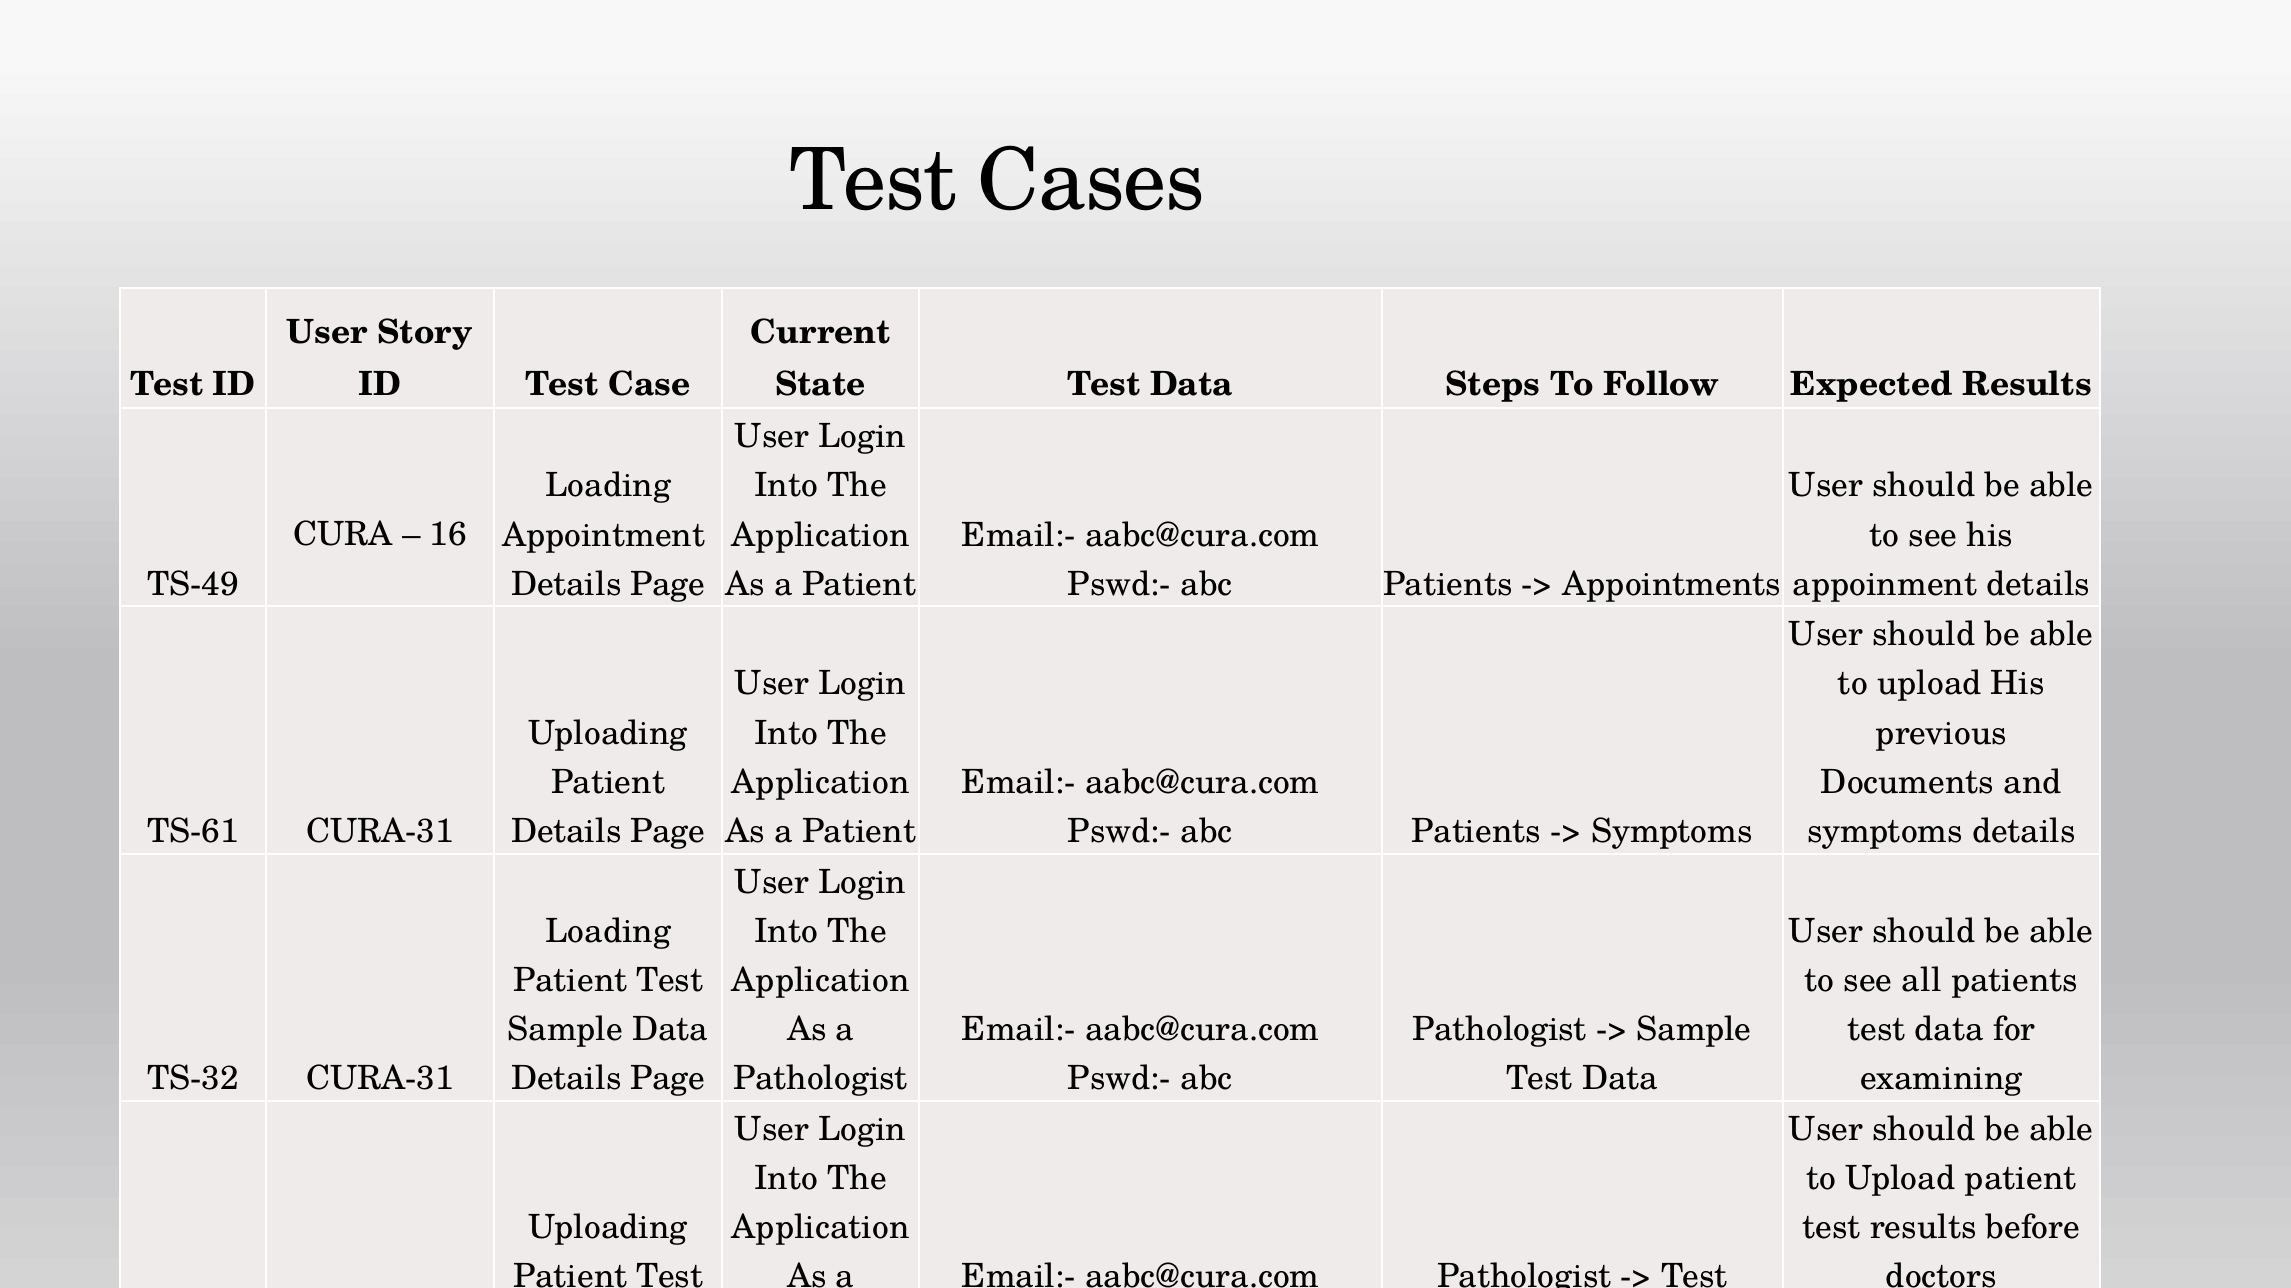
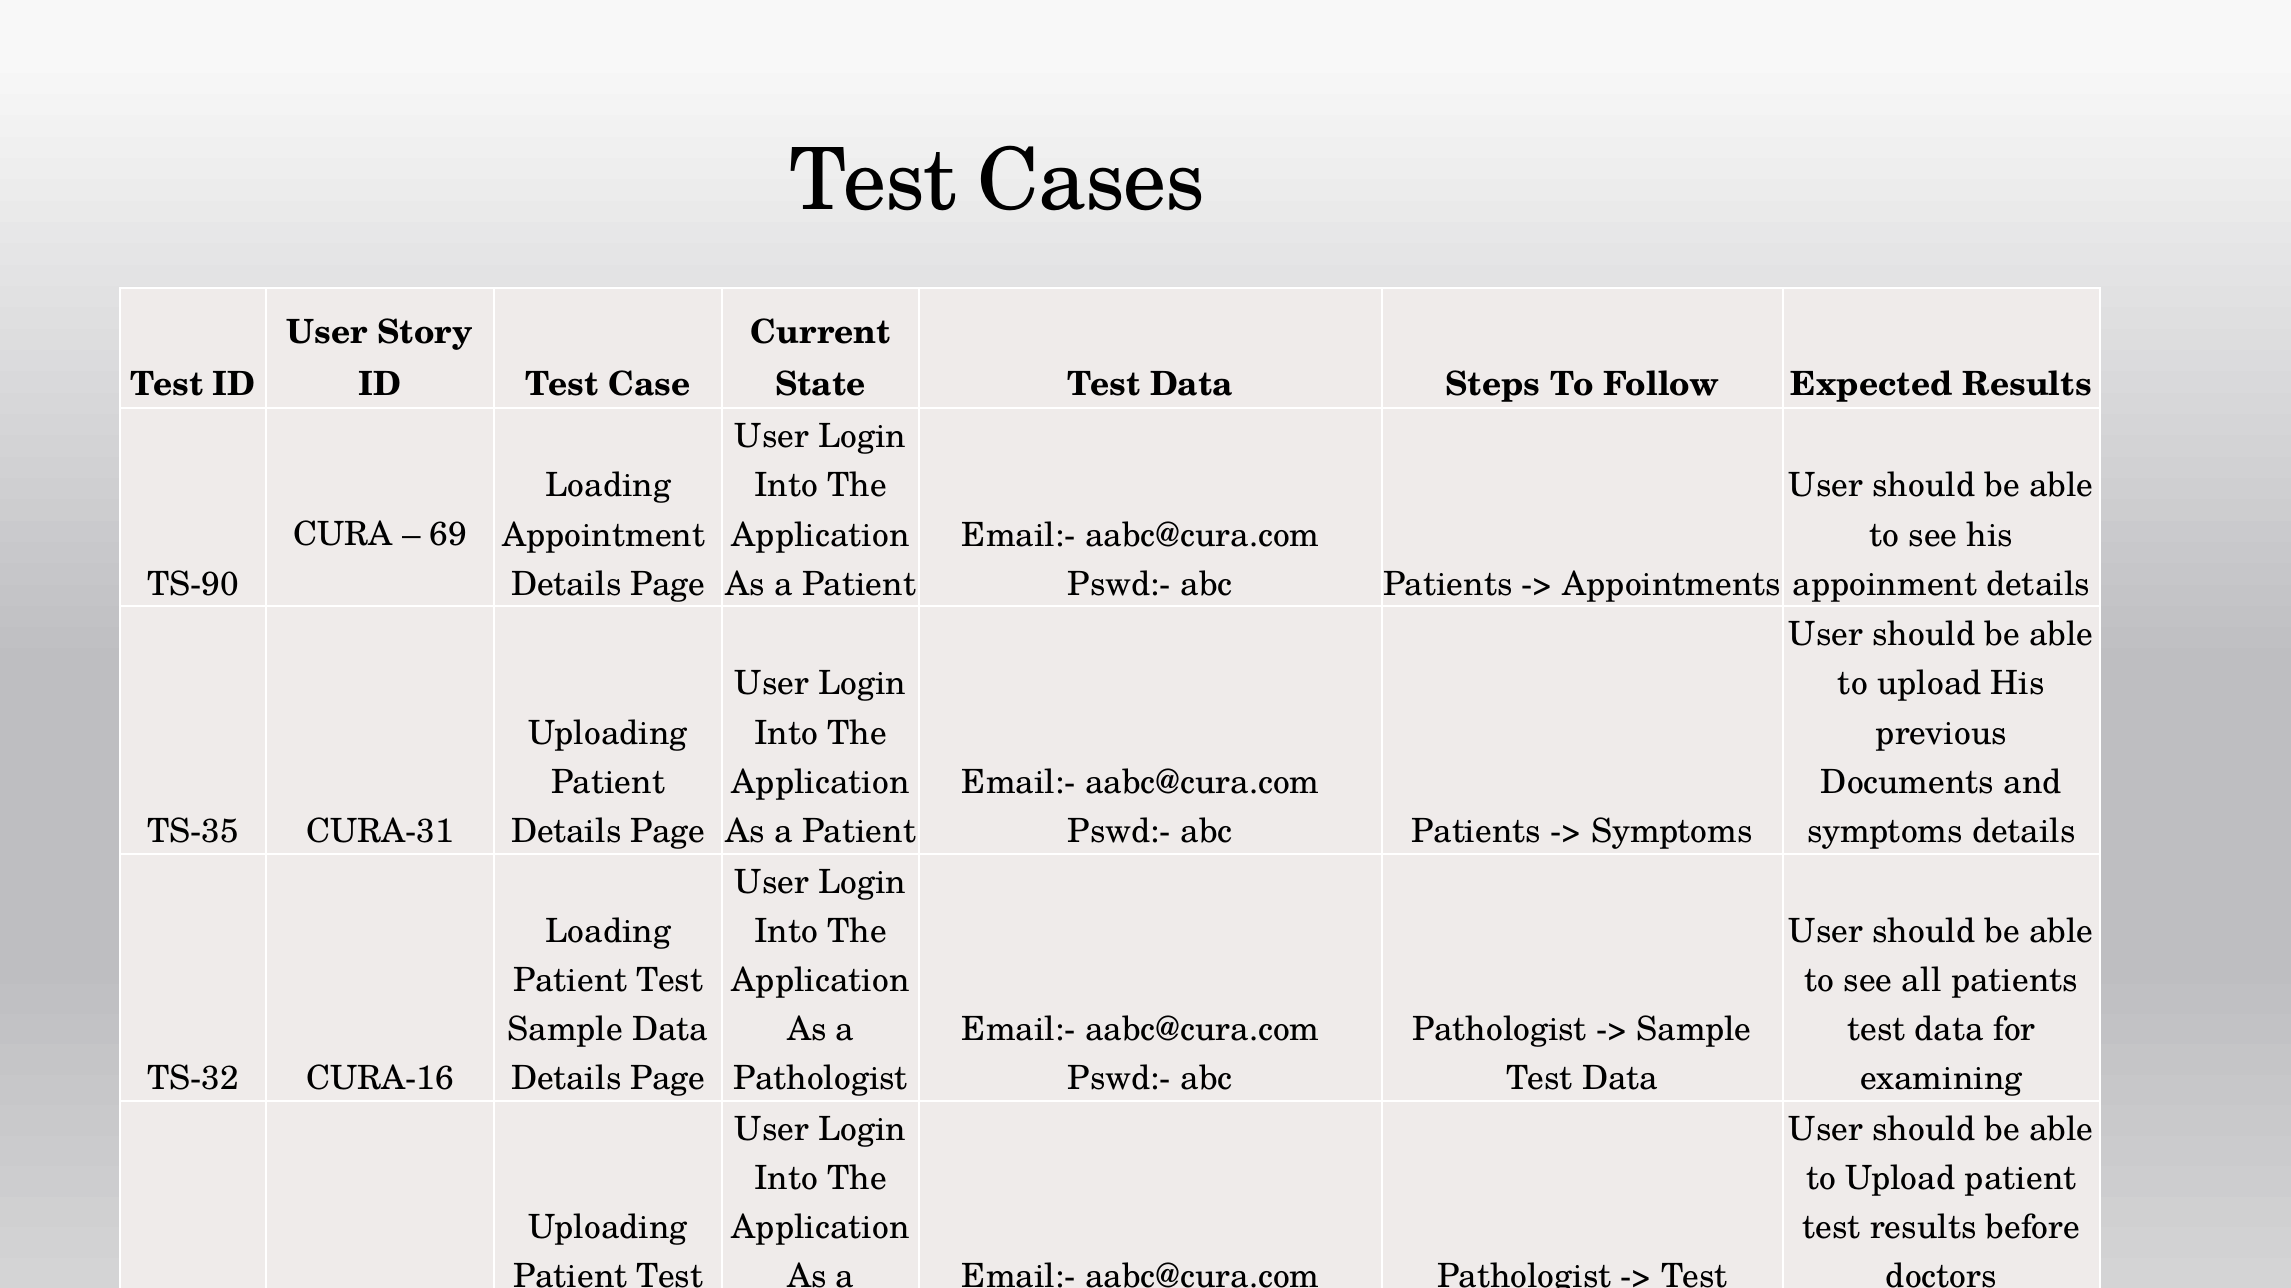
16: 16 -> 69 (448, 535)
TS-49: TS-49 -> TS-90 (193, 585)
TS-61: TS-61 -> TS-35 (193, 832)
TS-32 CURA-31: CURA-31 -> CURA-16 (380, 1079)
